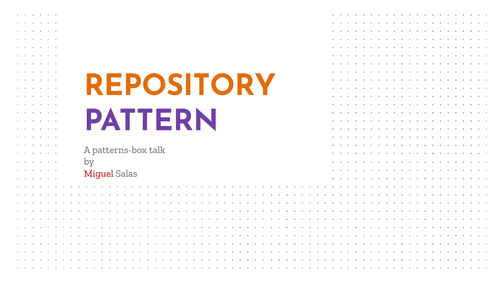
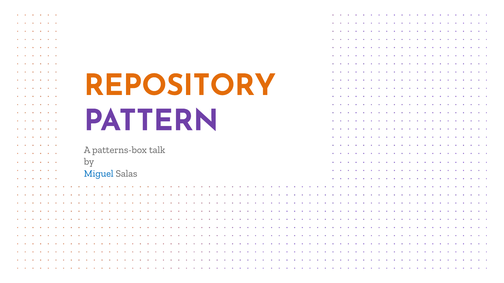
Miguel colour: red -> blue (99, 174)
